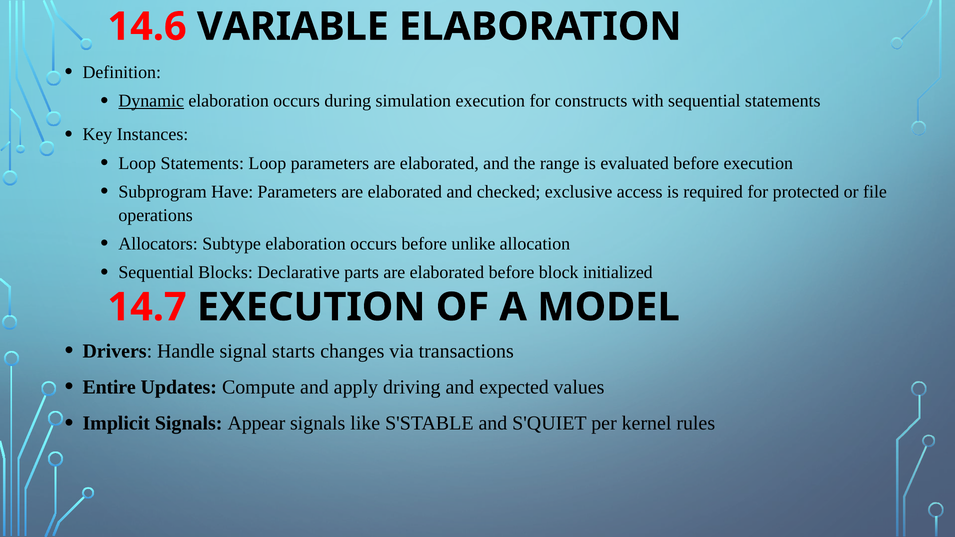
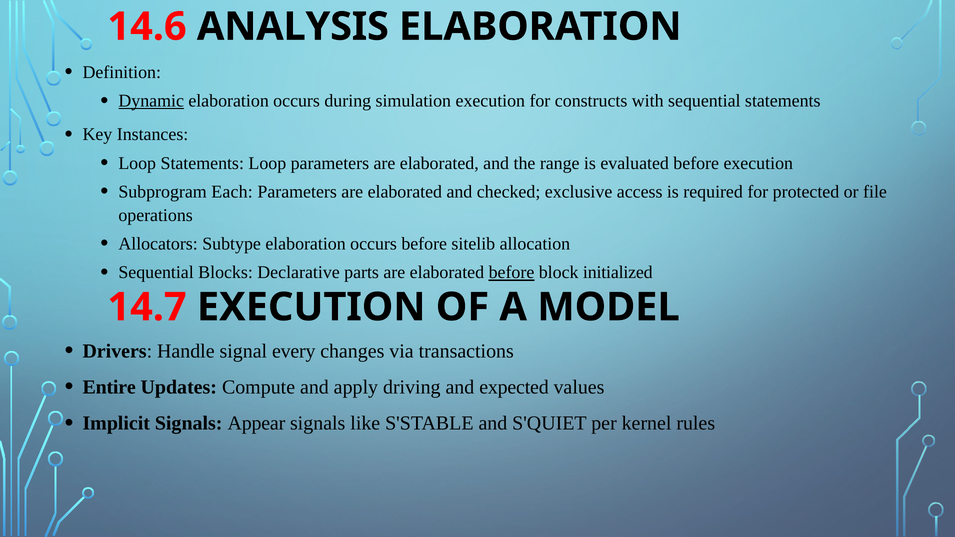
VARIABLE: VARIABLE -> ANALYSIS (293, 27)
Have: Have -> Each (232, 192)
unlike: unlike -> sitelib (473, 244)
before underline: none -> present (511, 273)
starts: starts -> every (294, 351)
